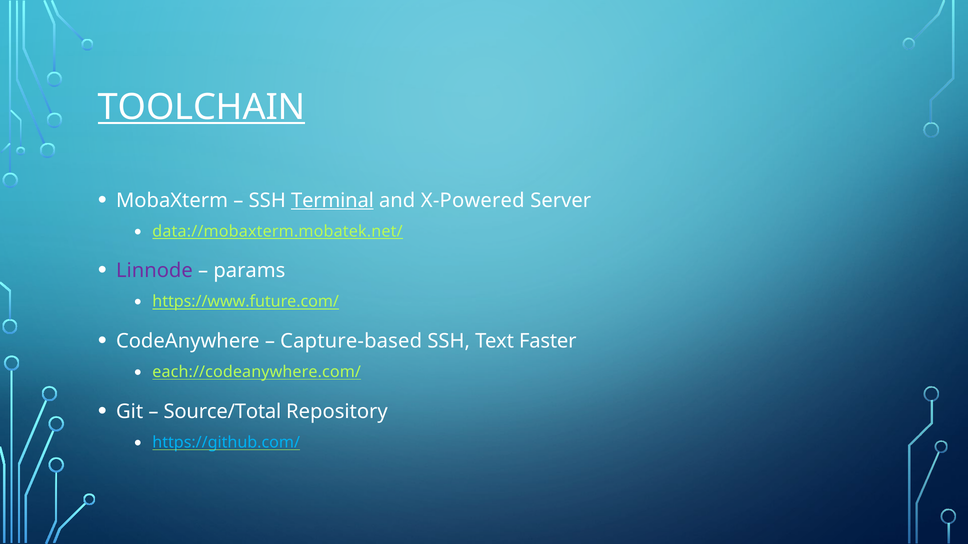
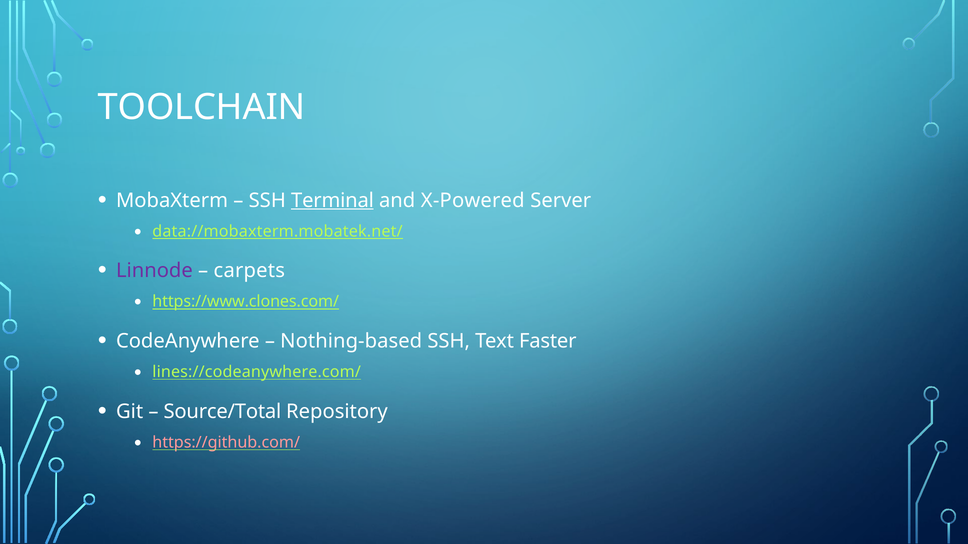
TOOLCHAIN underline: present -> none (202, 108)
params: params -> carpets (249, 271)
https://www.future.com/: https://www.future.com/ -> https://www.clones.com/ (246, 302)
Capture-based: Capture-based -> Nothing-based (351, 341)
each://codeanywhere.com/: each://codeanywhere.com/ -> lines://codeanywhere.com/ (257, 372)
https://github.com/ colour: light blue -> pink (226, 443)
